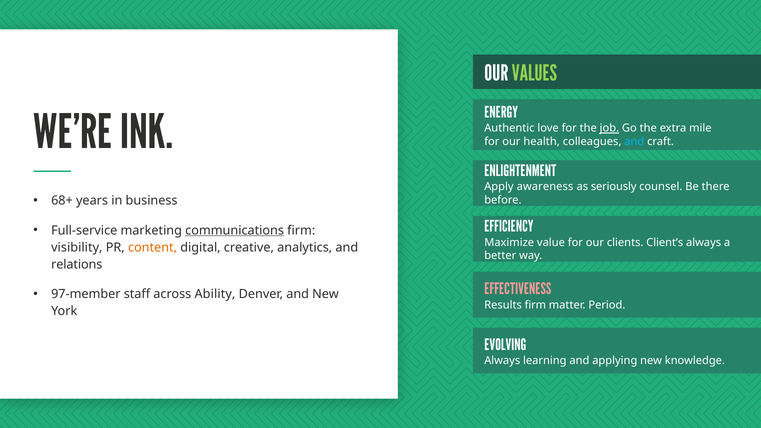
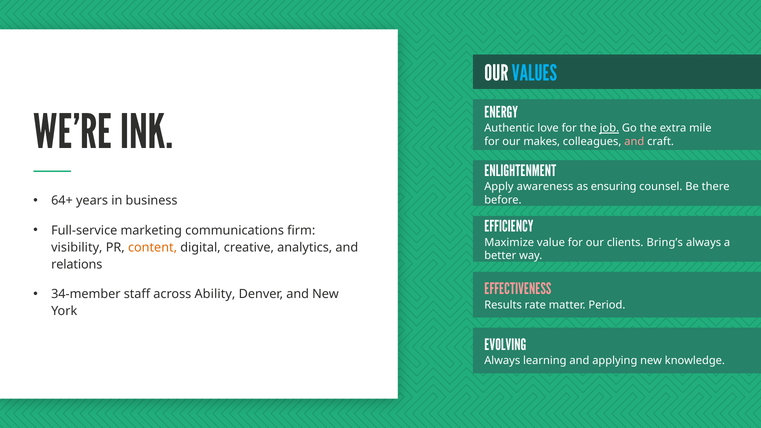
VALUES colour: light green -> light blue (534, 73)
health: health -> makes (542, 142)
and colour: light blue -> pink (634, 142)
seriously: seriously -> ensuring (614, 187)
68+: 68+ -> 64+ (62, 201)
communications underline: present -> none (235, 230)
Client’s: Client’s -> Bring’s (665, 242)
97-member: 97-member -> 34-member (86, 294)
Results firm: firm -> rate (535, 305)
